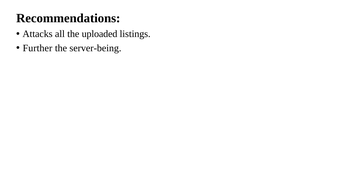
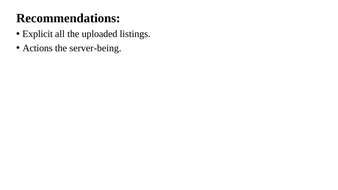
Attacks: Attacks -> Explicit (38, 34)
Further: Further -> Actions (38, 48)
